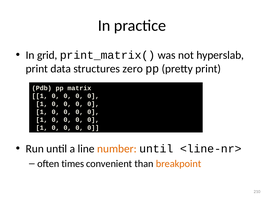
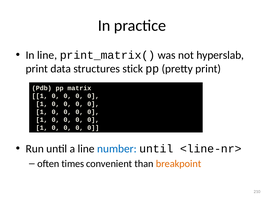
In grid: grid -> line (47, 55)
zero: zero -> stick (133, 69)
number colour: orange -> blue (117, 149)
